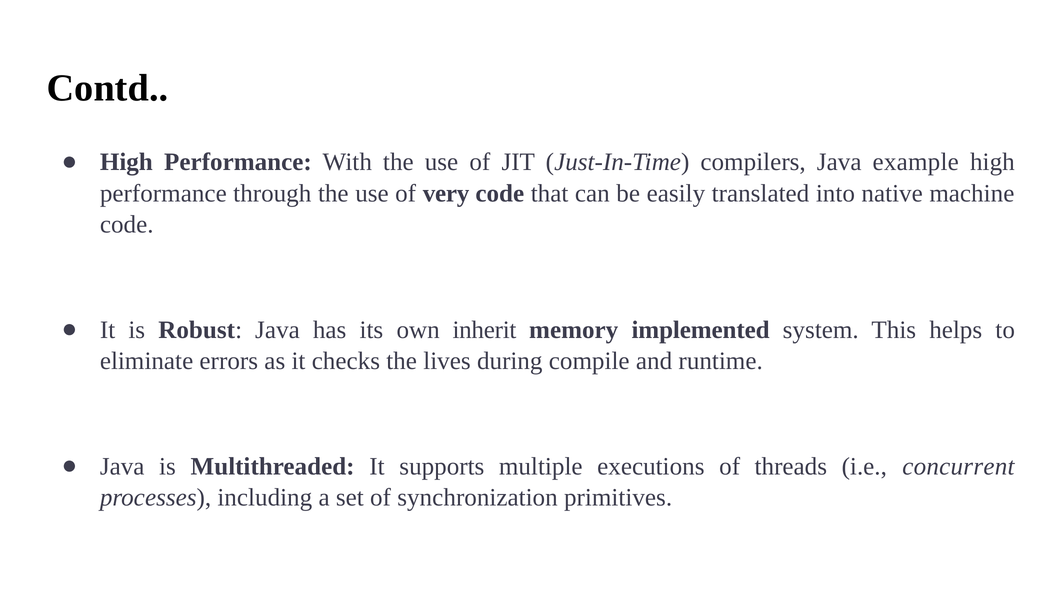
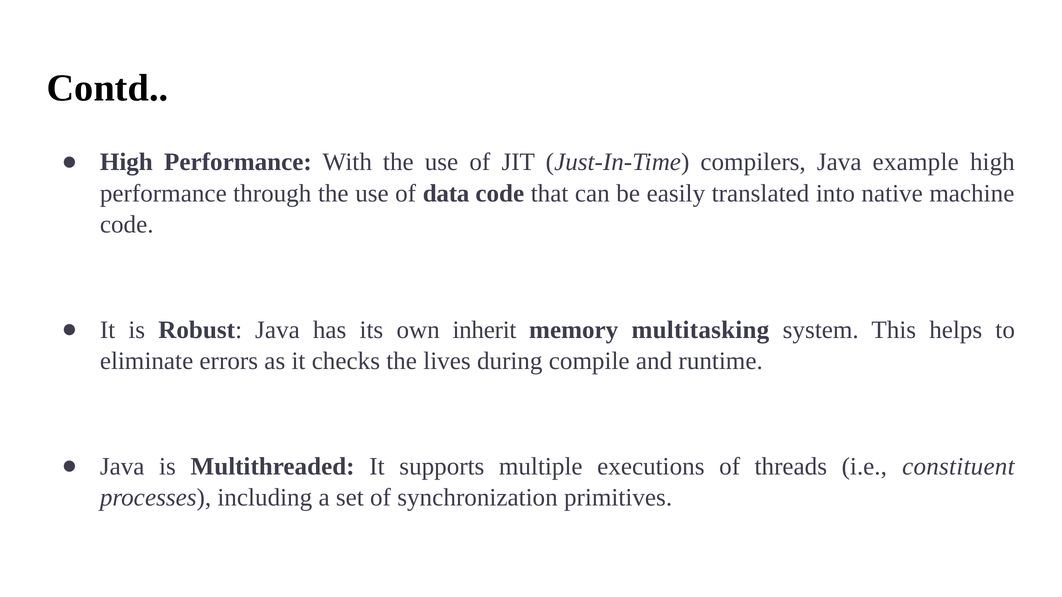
very: very -> data (446, 193)
implemented: implemented -> multitasking (700, 330)
concurrent: concurrent -> constituent (958, 467)
